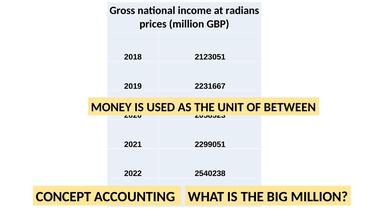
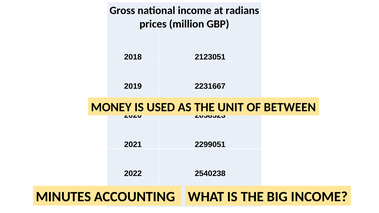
CONCEPT: CONCEPT -> MINUTES (63, 197)
BIG MILLION: MILLION -> INCOME (319, 197)
